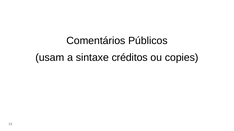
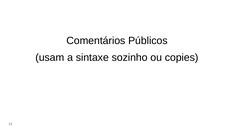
créditos: créditos -> sozinho (130, 58)
